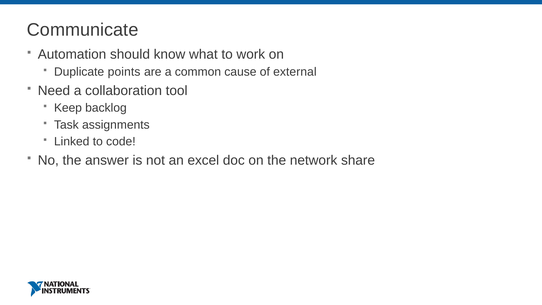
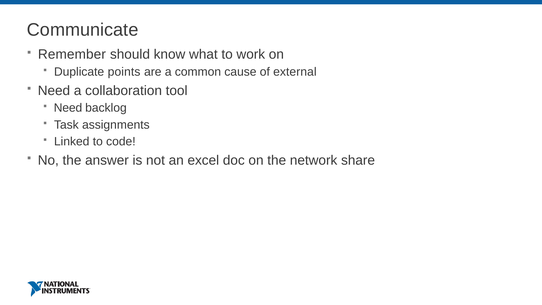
Automation: Automation -> Remember (72, 54)
Keep: Keep -> Need (68, 108)
